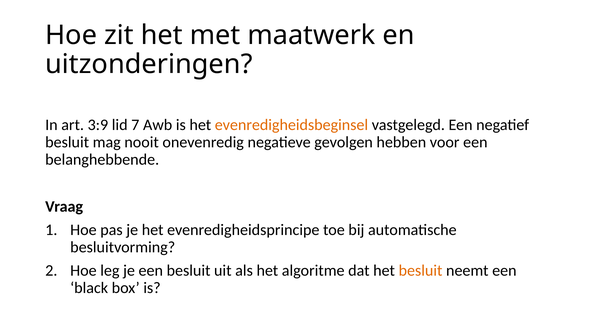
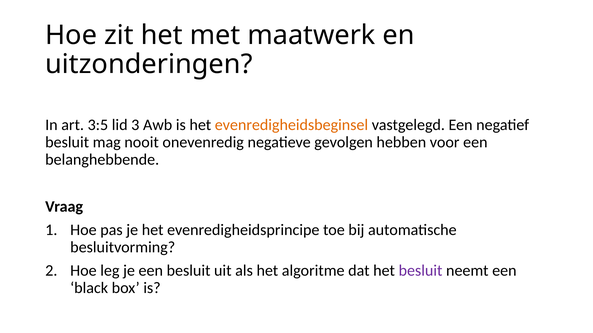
3:9: 3:9 -> 3:5 (98, 125)
7: 7 -> 3 (135, 125)
besluit colour: orange -> purple (421, 271)
